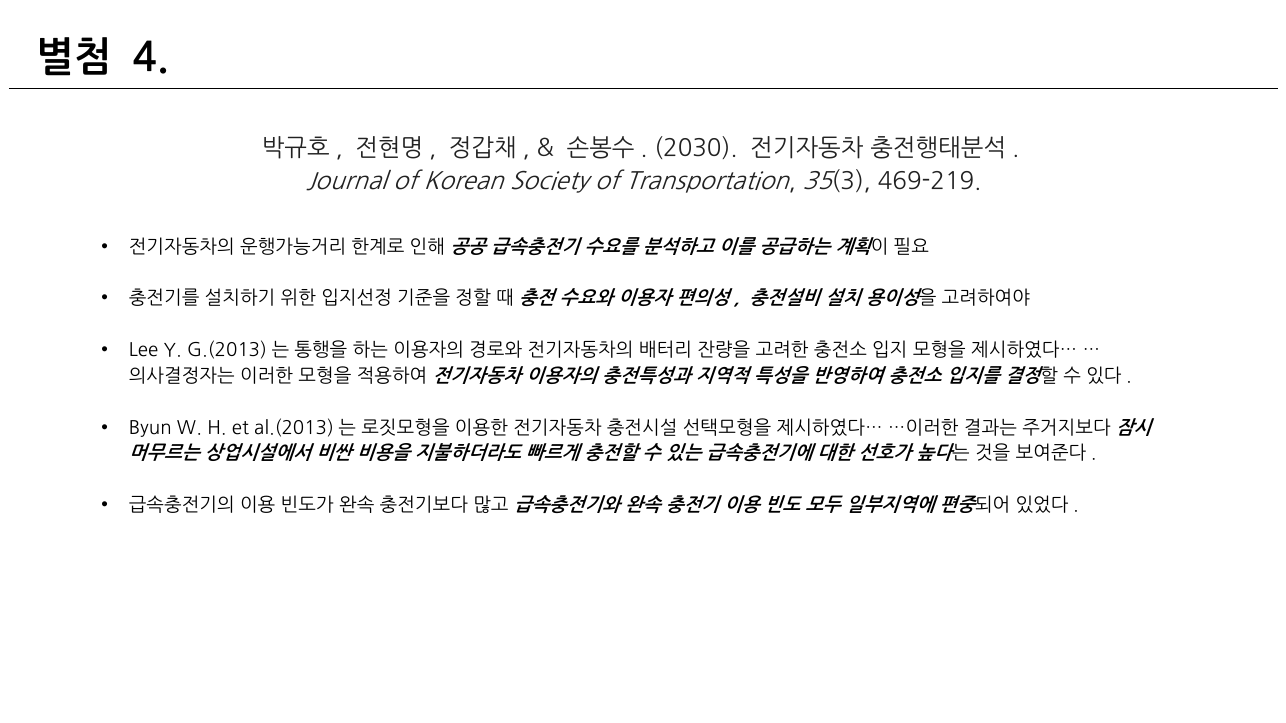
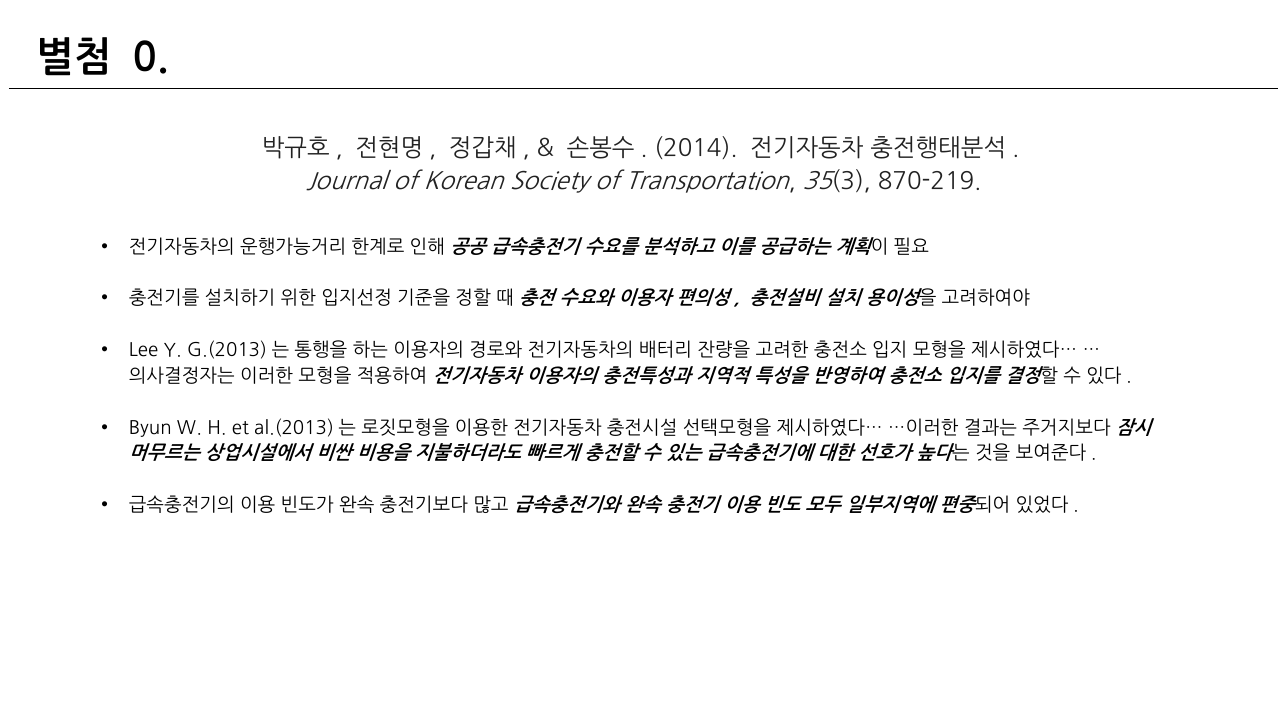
4: 4 -> 0 (151, 59)
2030: 2030 -> 2014 (696, 149)
469-219: 469-219 -> 870-219 (930, 182)
